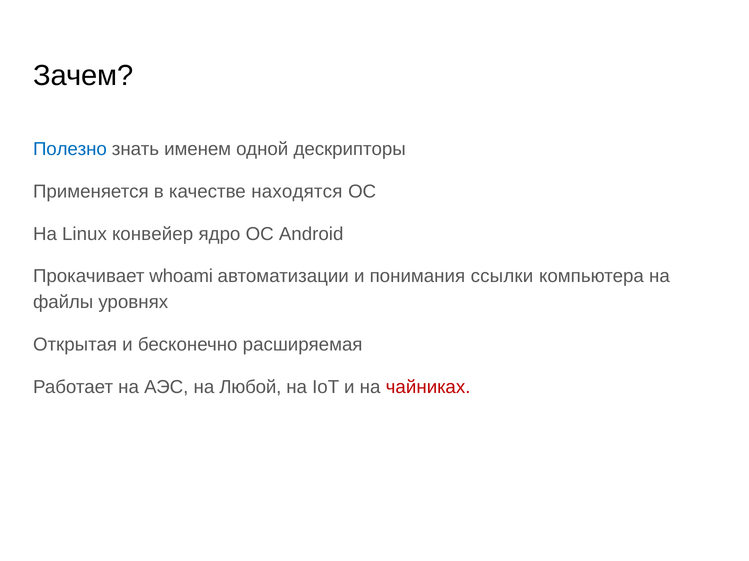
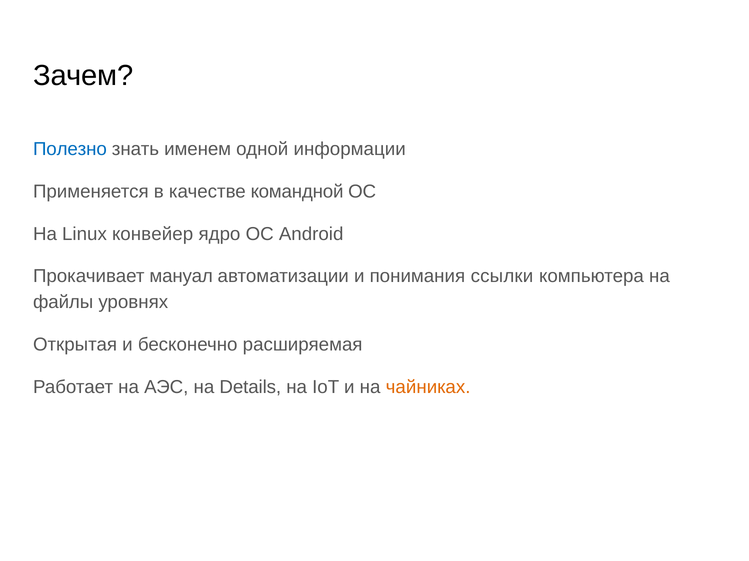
дескрипторы: дескрипторы -> информации (350, 149)
находятся: находятся -> командной (297, 192)
whoami: whoami -> мануал (181, 277)
Любой: Любой -> Details (250, 387)
чайниках colour: red -> orange (428, 387)
